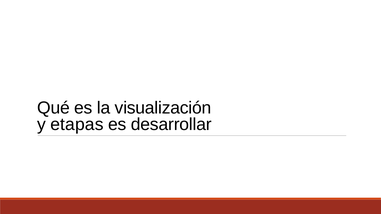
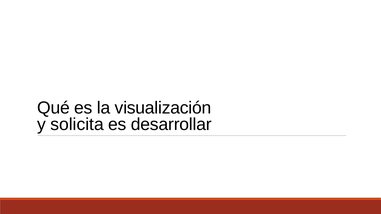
etapas: etapas -> solicita (77, 125)
